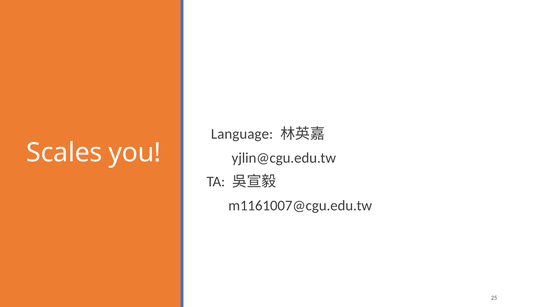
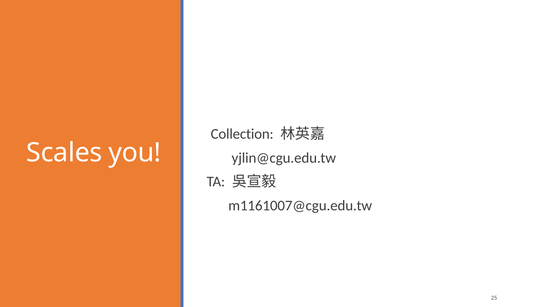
Language: Language -> Collection (242, 134)
